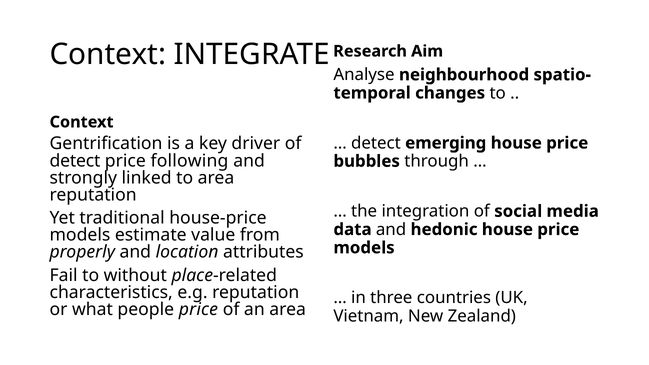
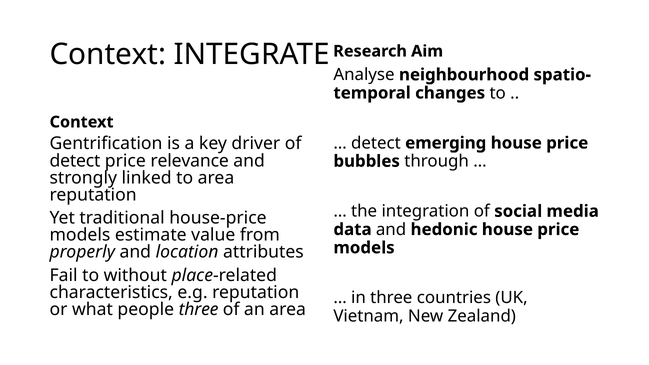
following: following -> relevance (190, 161)
people price: price -> three (199, 309)
